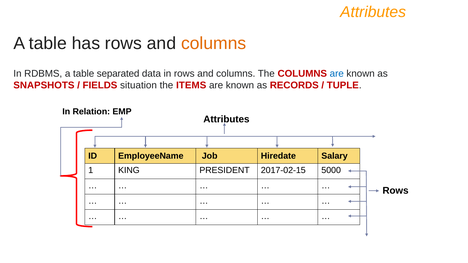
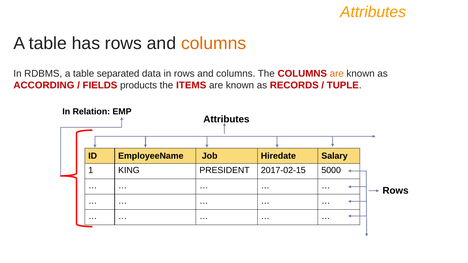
are colour: blue -> orange (337, 74)
SNAPSHOTS: SNAPSHOTS -> ACCORDING (44, 85)
situation: situation -> products (139, 85)
